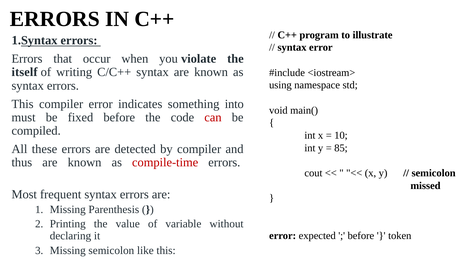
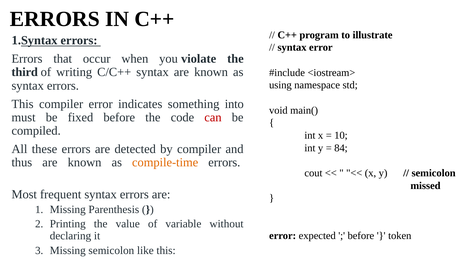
itself: itself -> third (25, 72)
85: 85 -> 84 (341, 148)
compile-time colour: red -> orange (165, 163)
